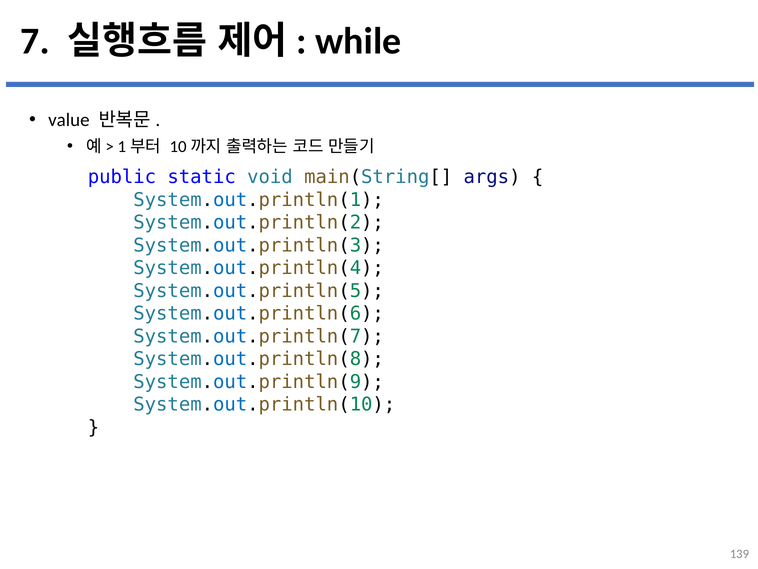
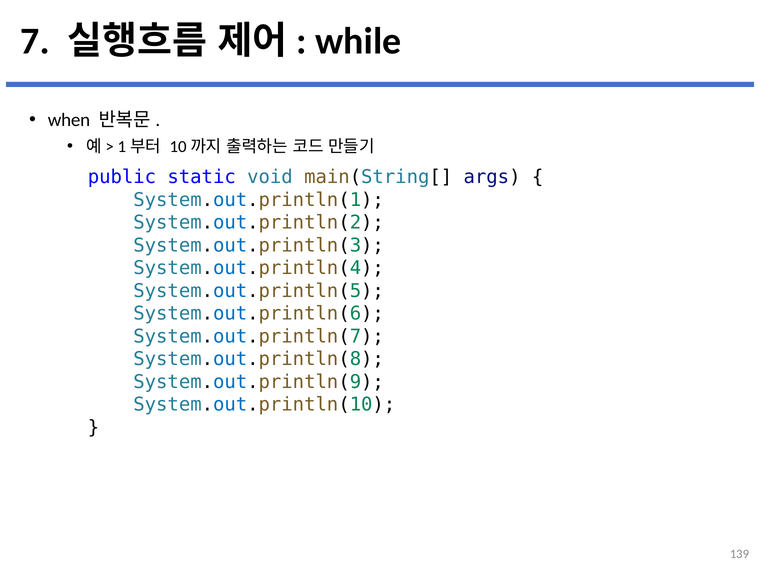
value: value -> when (69, 120)
